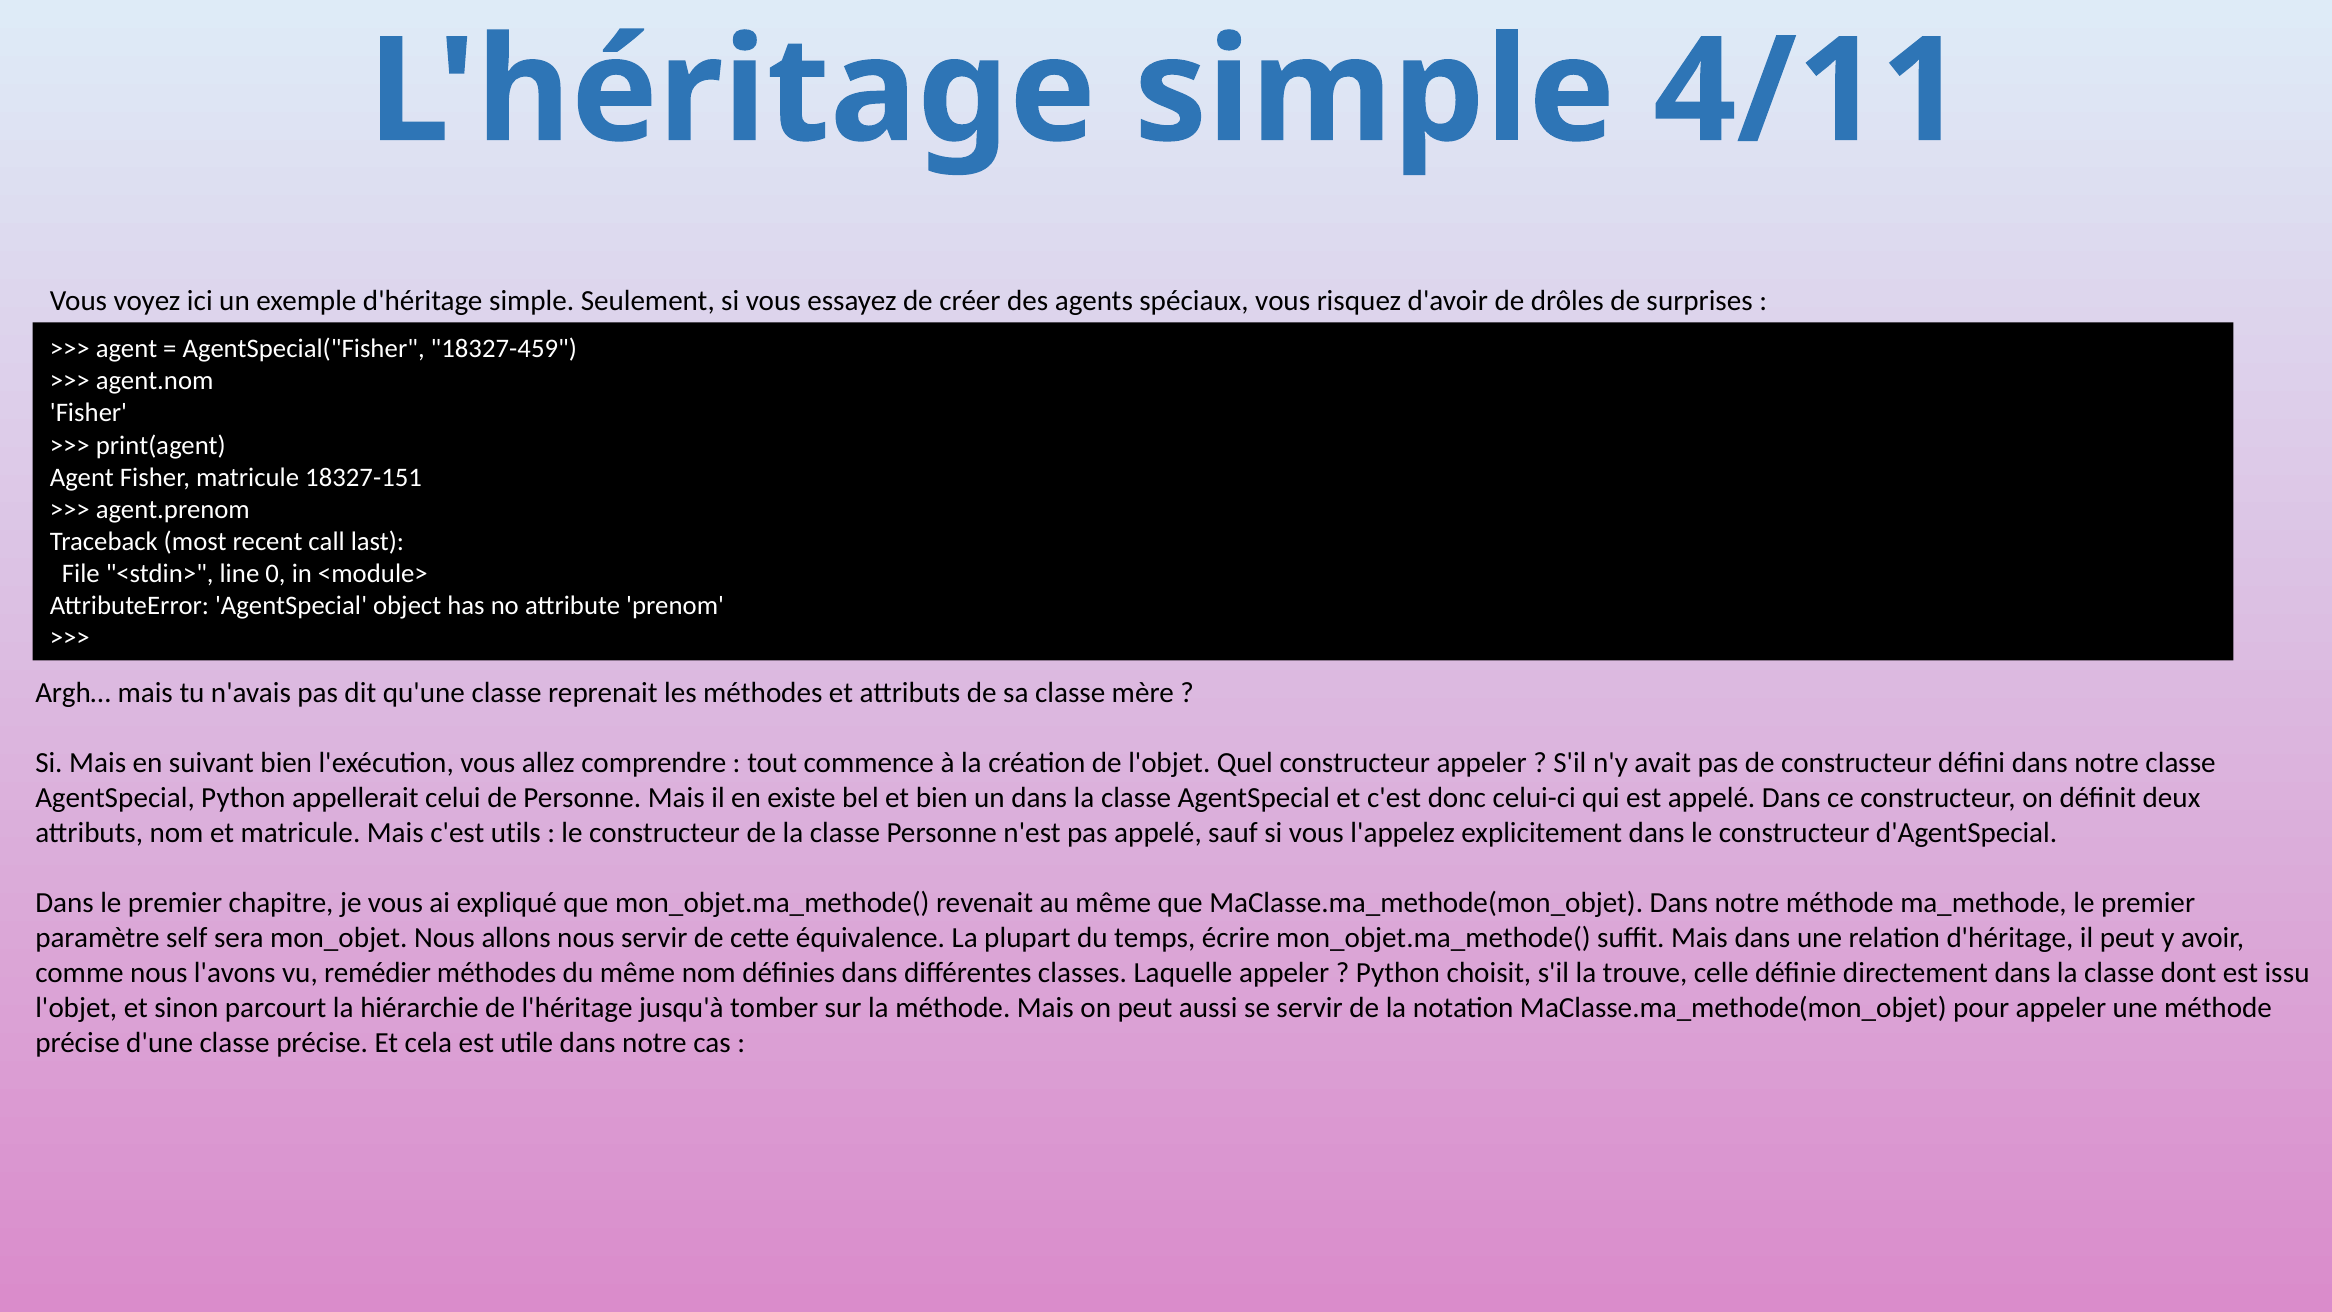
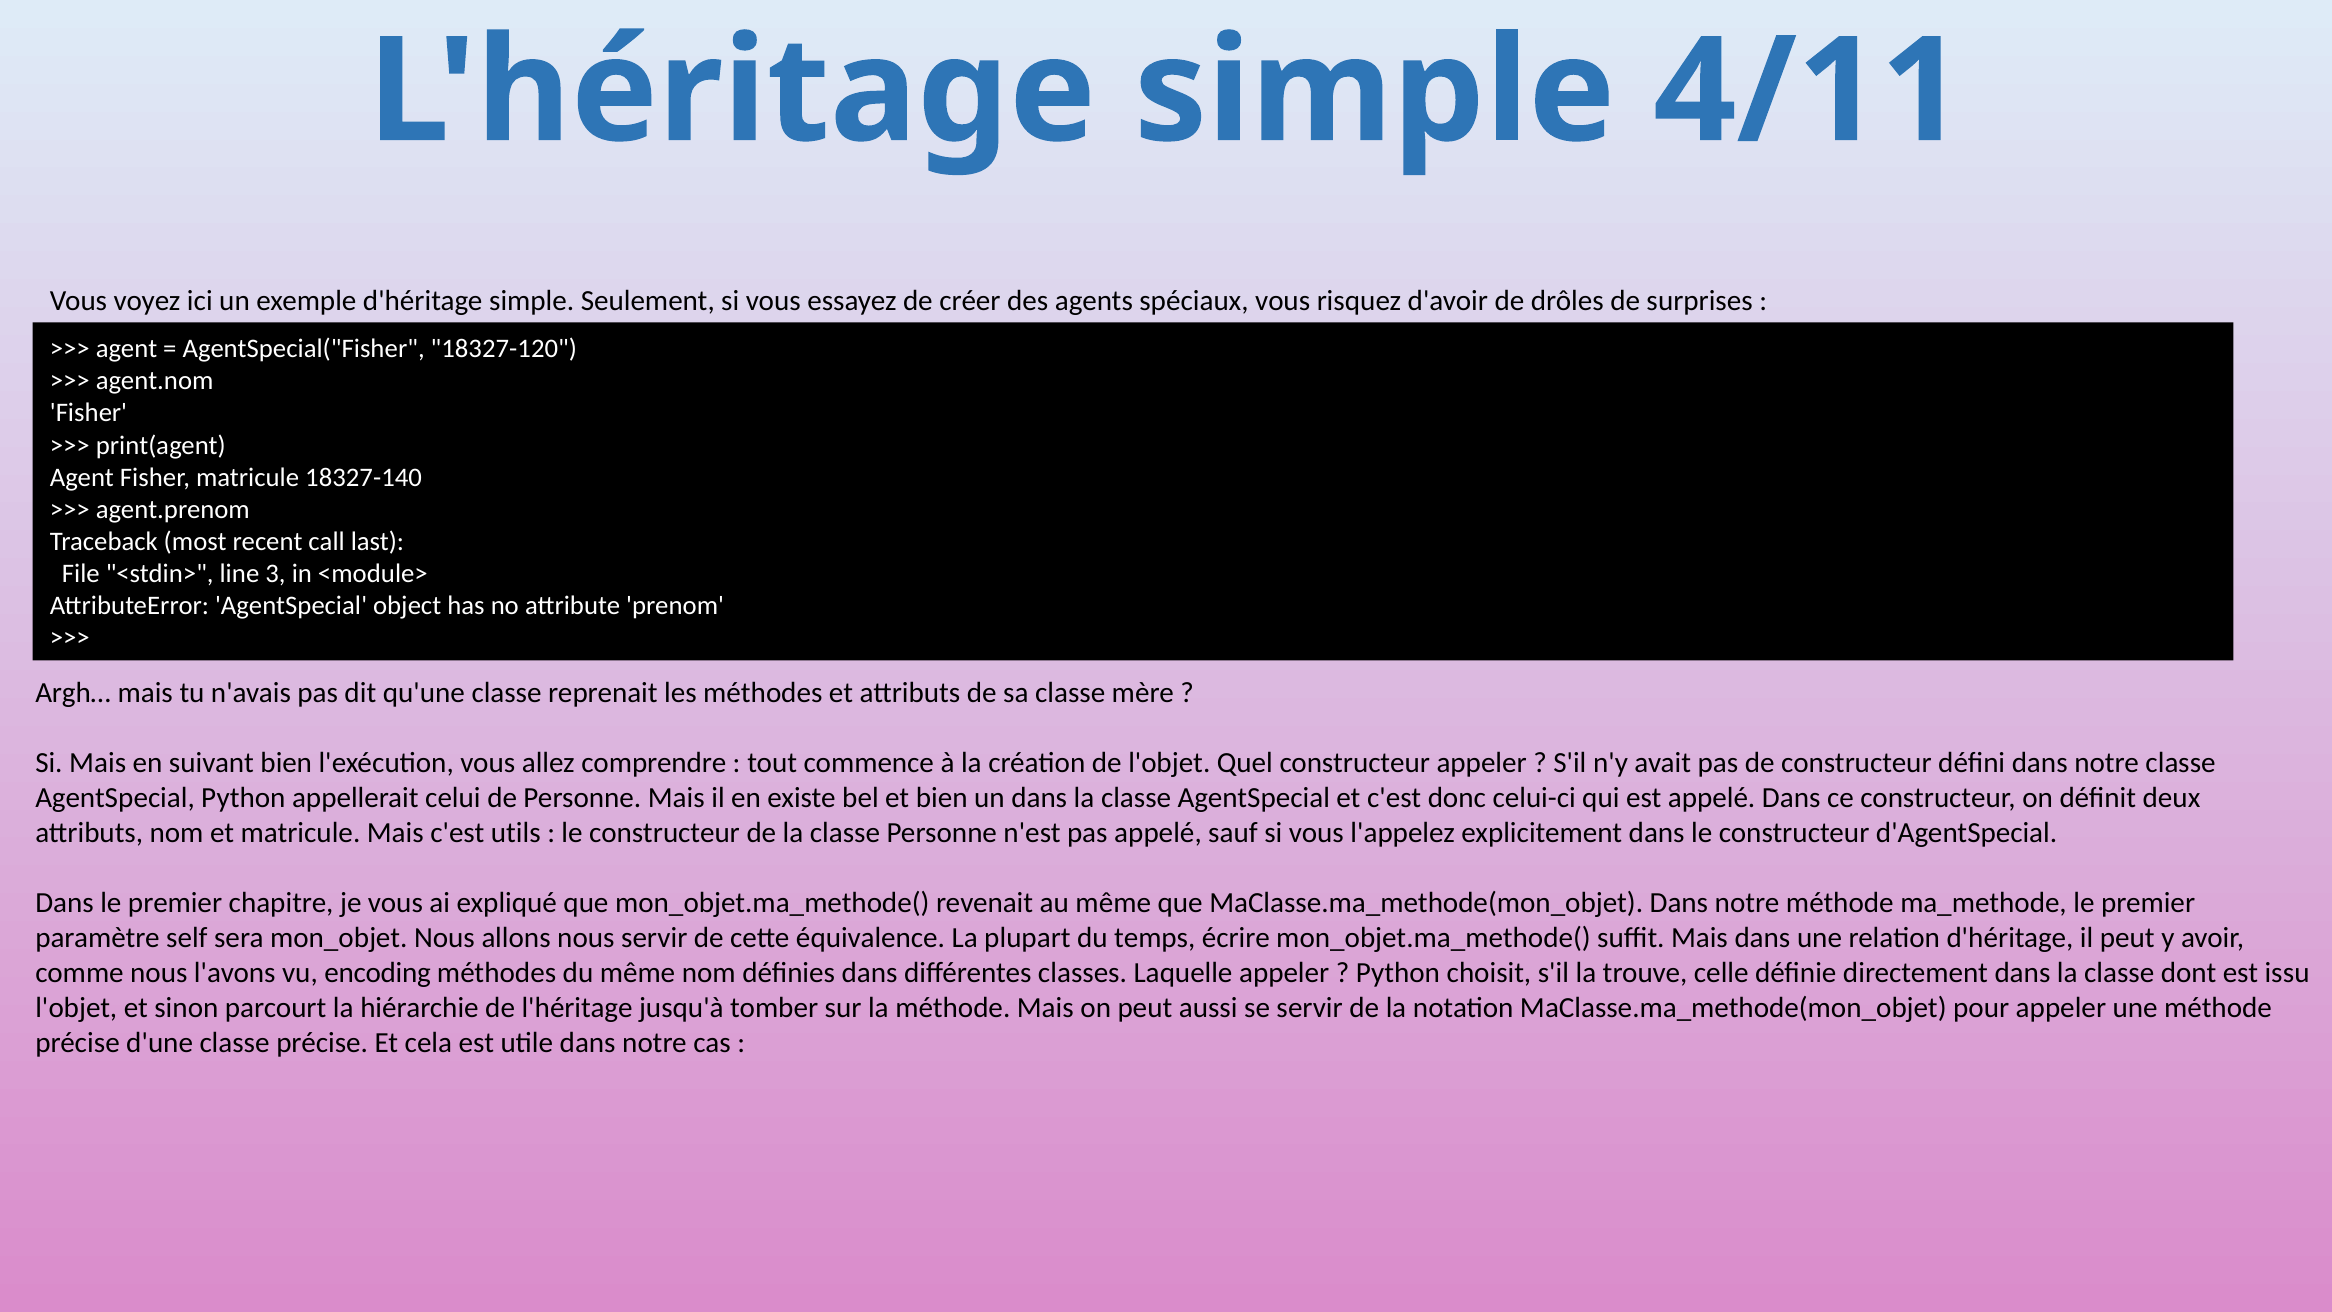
18327-459: 18327-459 -> 18327-120 (504, 349)
18327-151: 18327-151 -> 18327-140 (364, 477)
0: 0 -> 3 (275, 573)
remédier: remédier -> encoding (378, 973)
